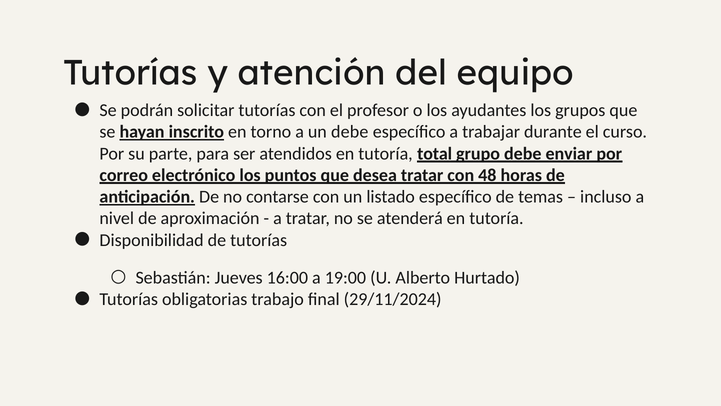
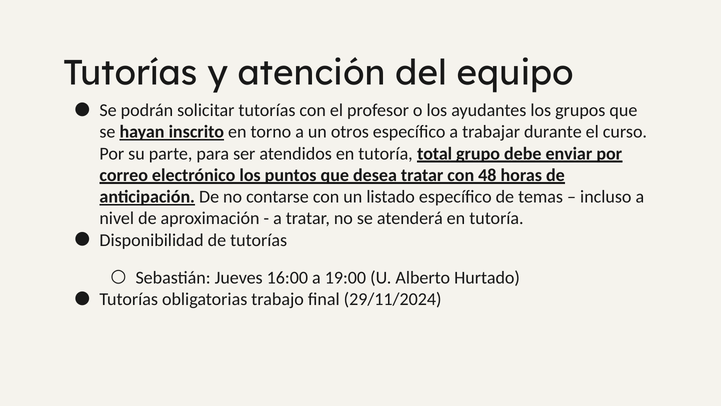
un debe: debe -> otros (350, 132)
